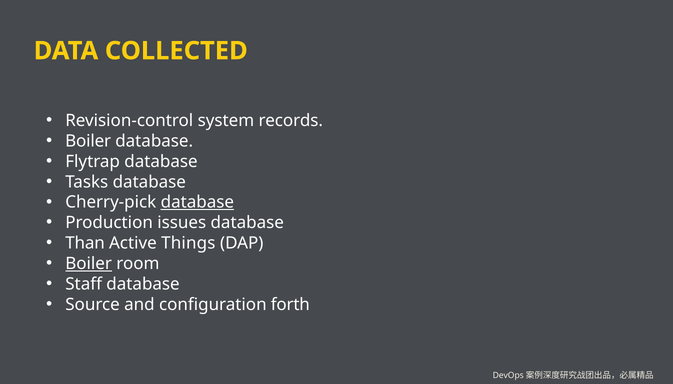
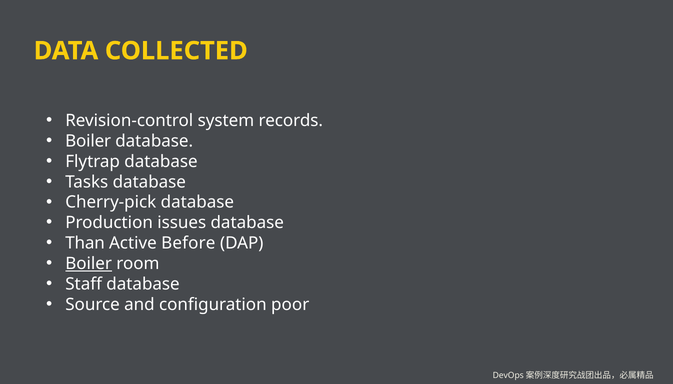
database underline: present -> none (197, 202)
Things: Things -> Before (188, 243)
forth: forth -> poor (290, 304)
